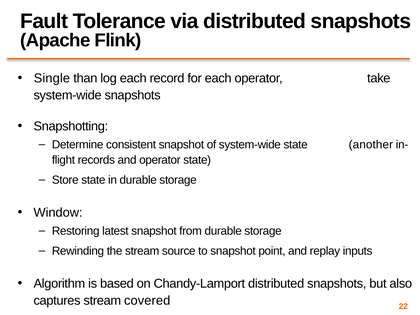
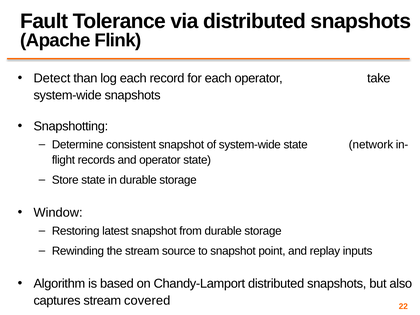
Single: Single -> Detect (52, 78)
another: another -> network (371, 145)
